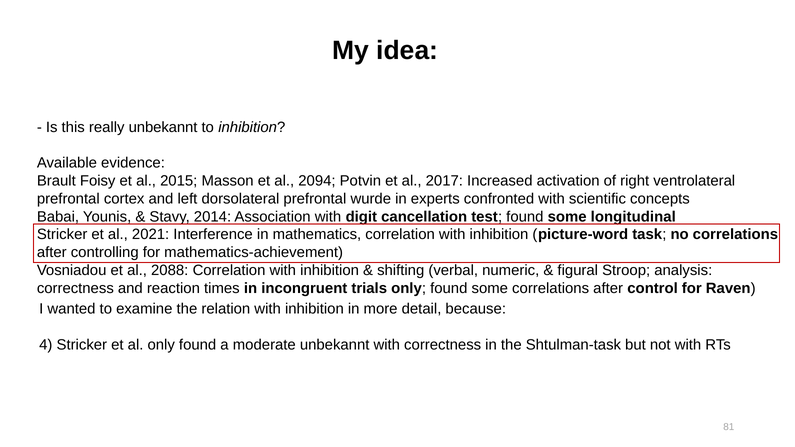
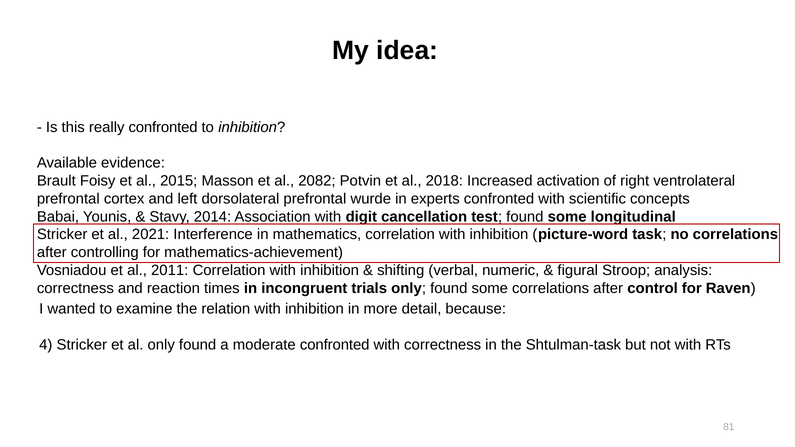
really unbekannt: unbekannt -> confronted (163, 127)
2094: 2094 -> 2082 (317, 181)
2017: 2017 -> 2018 (444, 181)
2088: 2088 -> 2011 (170, 270)
moderate unbekannt: unbekannt -> confronted (335, 345)
